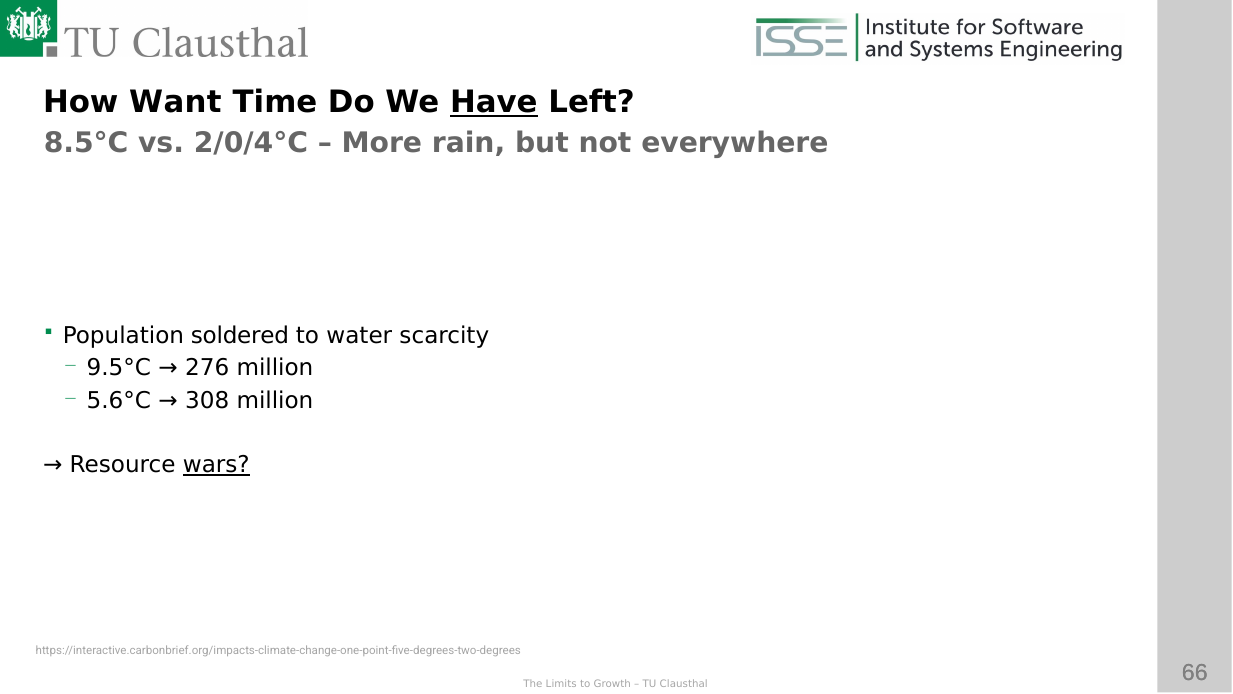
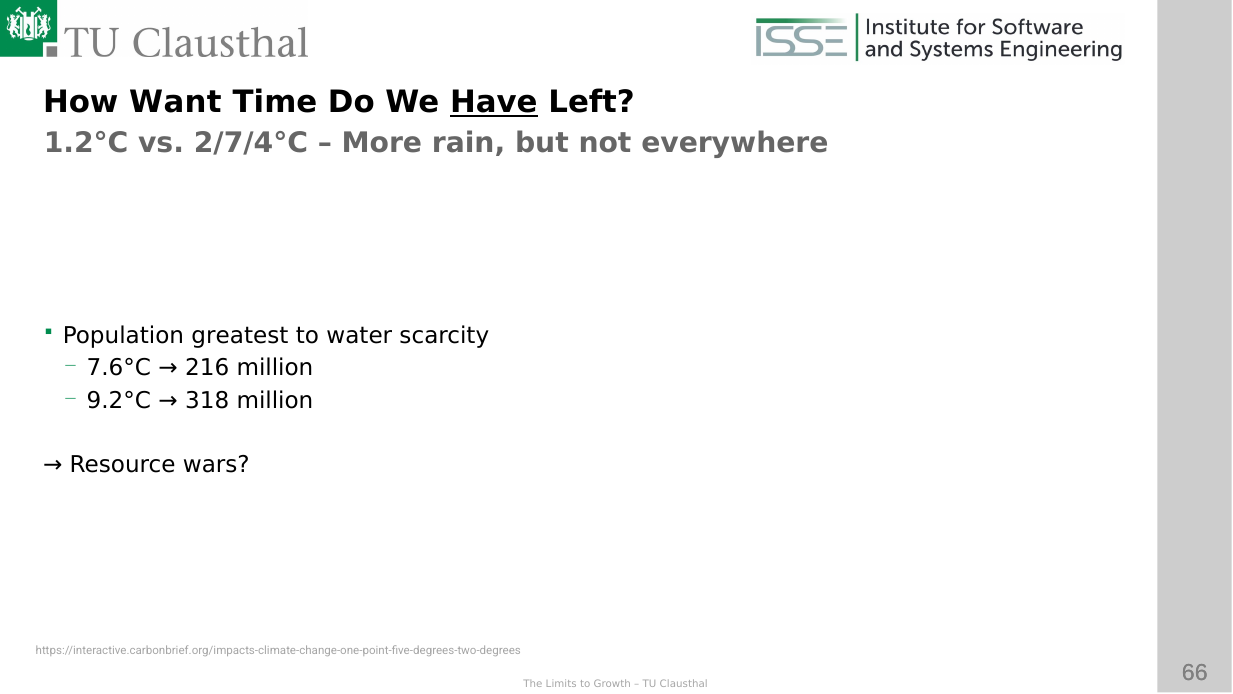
8.5°C: 8.5°C -> 1.2°C (86, 143)
2/0/4°C: 2/0/4°C -> 2/7/4°C (251, 143)
soldered: soldered -> greatest (240, 335)
9.5°C: 9.5°C -> 7.6°C (119, 368)
276: 276 -> 216 (207, 368)
5.6°C: 5.6°C -> 9.2°C (119, 400)
308: 308 -> 318 (207, 400)
wars underline: present -> none (216, 465)
